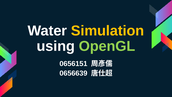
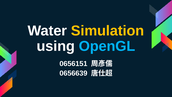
OpenGL colour: light green -> light blue (107, 46)
